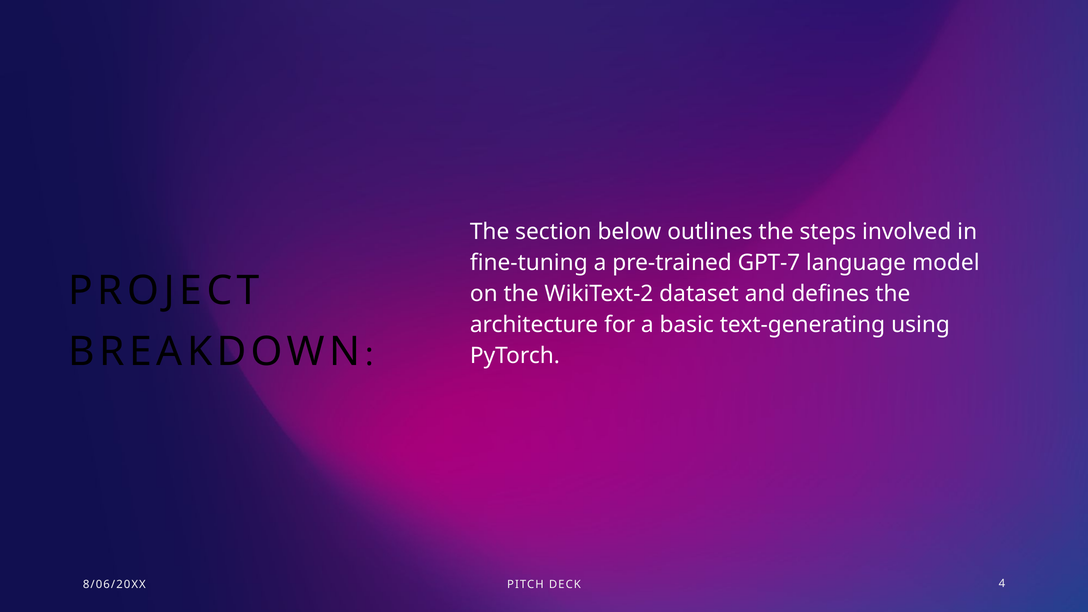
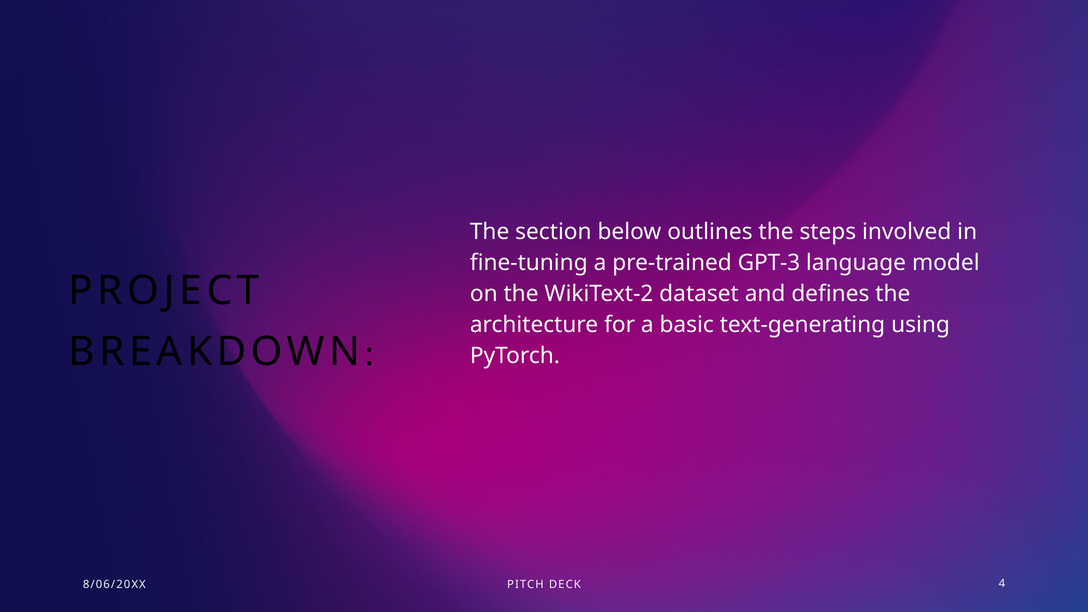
GPT-7: GPT-7 -> GPT-3 (769, 263)
